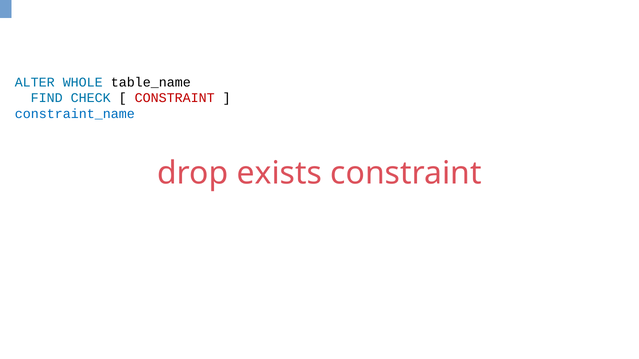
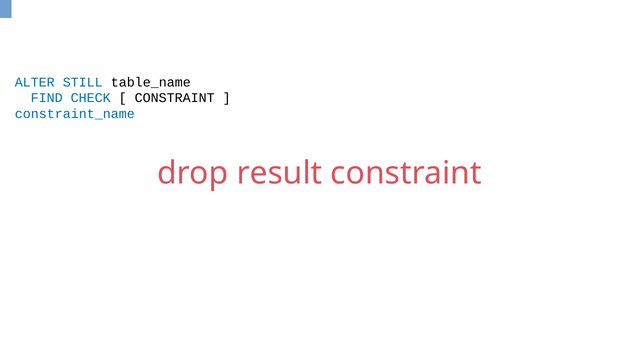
WHOLE: WHOLE -> STILL (83, 82)
CONSTRAINT colour: red -> black (175, 98)
exists: exists -> result (279, 173)
